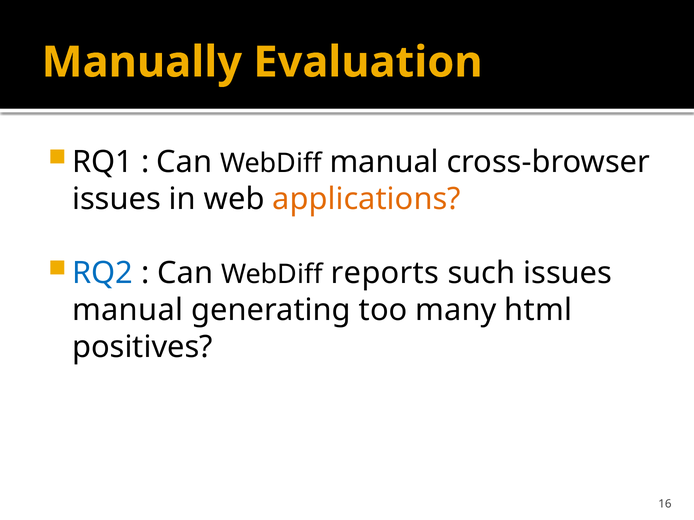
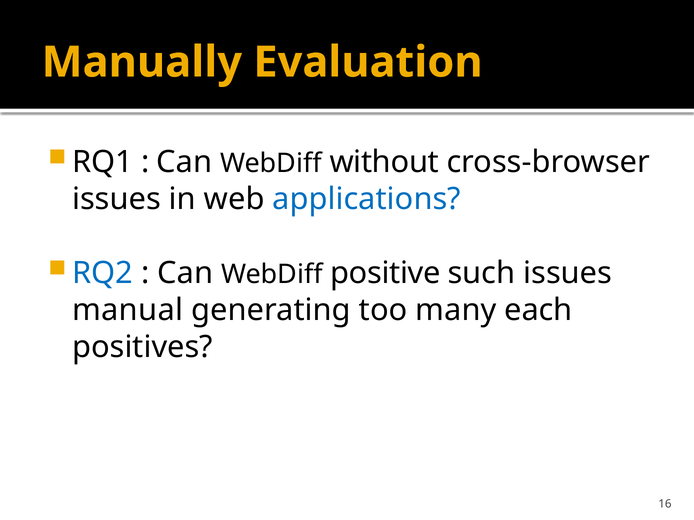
WebDiff manual: manual -> without (384, 162)
applications colour: orange -> blue (367, 199)
reports: reports -> positive (385, 273)
html: html -> each (538, 310)
